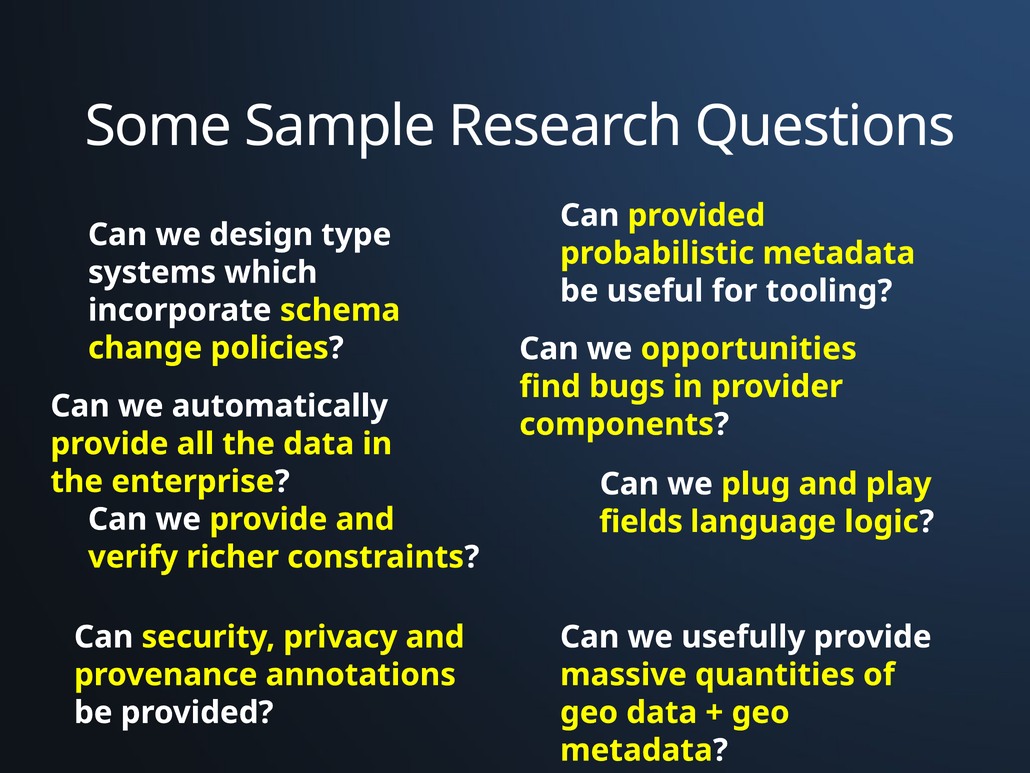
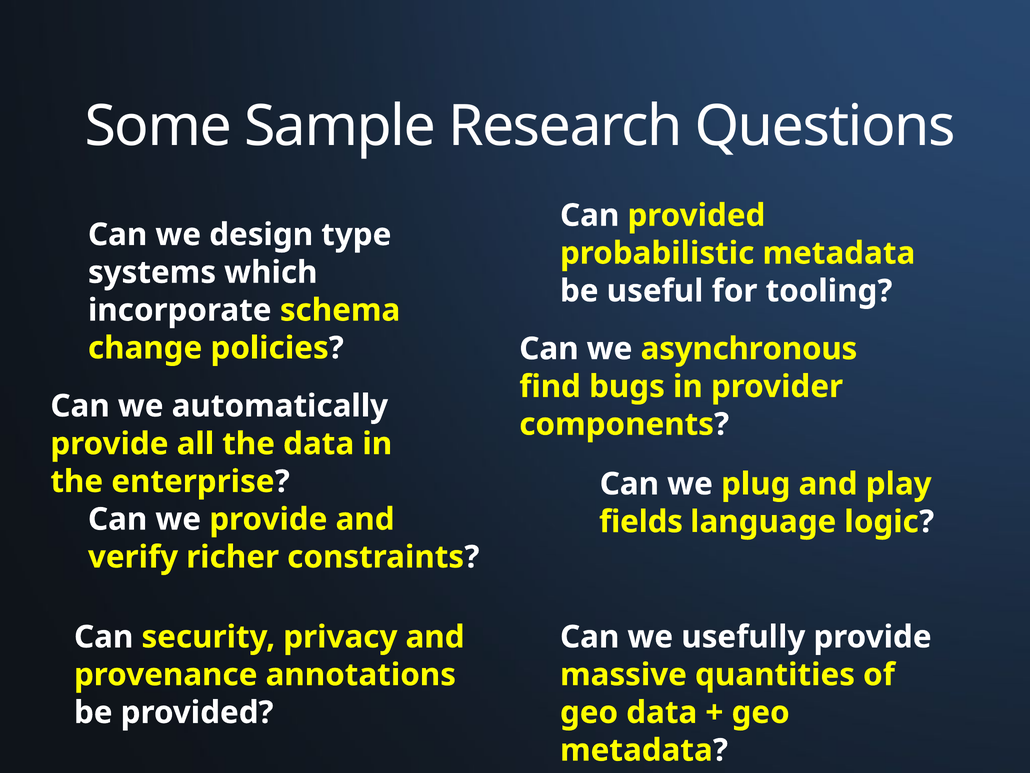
opportunities: opportunities -> asynchronous (749, 349)
